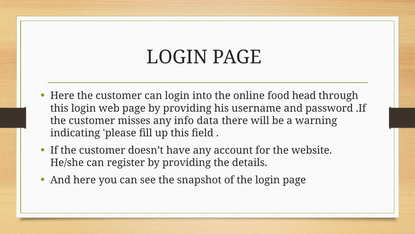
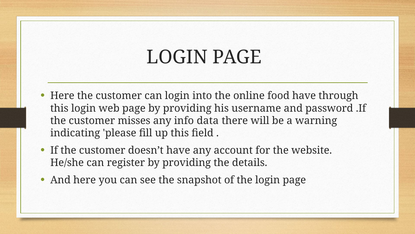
food head: head -> have (304, 96)
